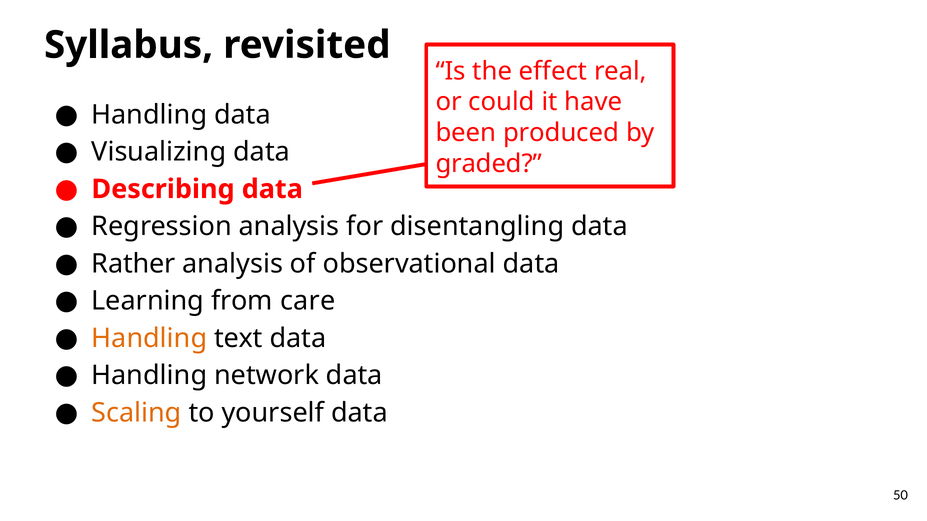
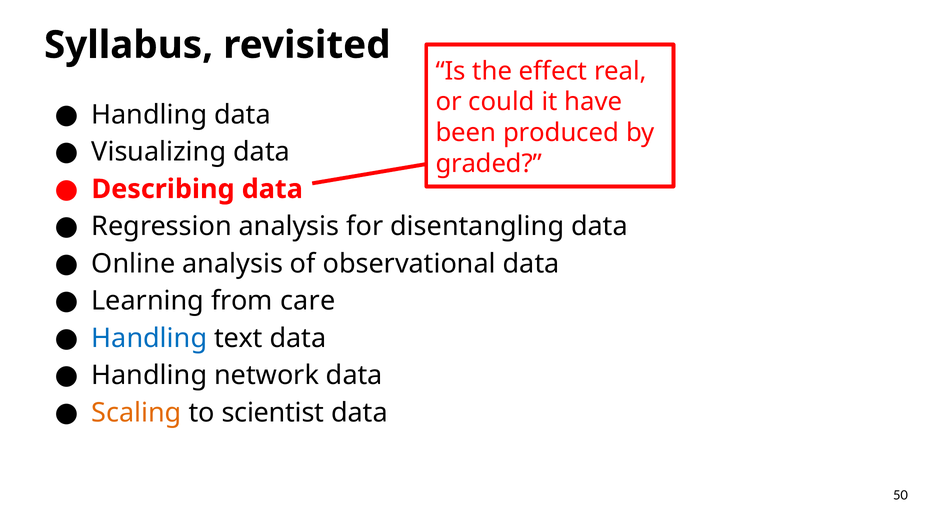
Rather: Rather -> Online (133, 264)
Handling colour: orange -> blue (149, 338)
yourself: yourself -> scientist (273, 413)
